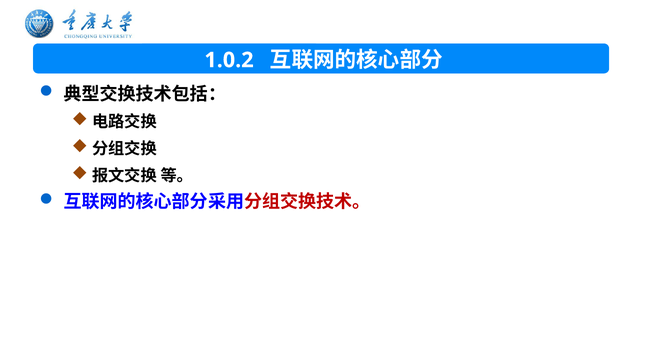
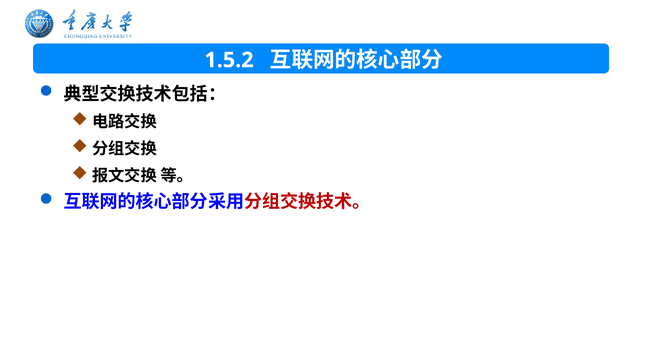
1.0.2: 1.0.2 -> 1.5.2 (229, 60)
